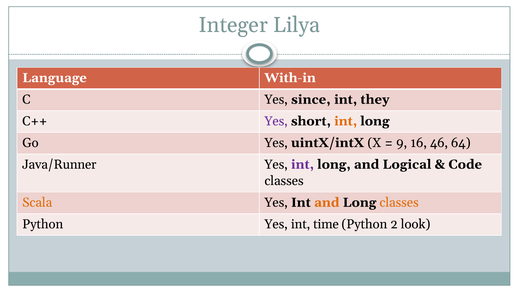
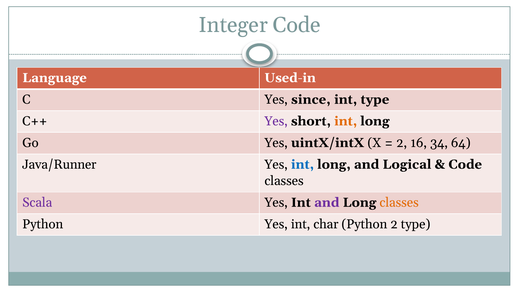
Integer Lilya: Lilya -> Code (297, 25)
With-in: With-in -> Used-in (290, 78)
int they: they -> type (375, 99)
9: 9 -> 2 (402, 143)
46: 46 -> 34 (439, 143)
int colour: purple -> blue (302, 164)
Scala colour: orange -> purple (37, 202)
and colour: orange -> purple (327, 202)
time: time -> char (326, 224)
2 look: look -> type (416, 224)
